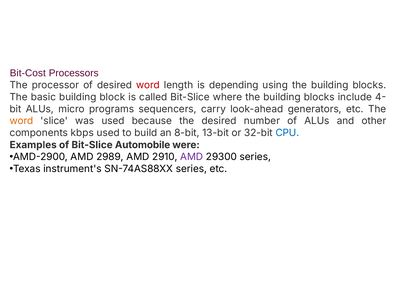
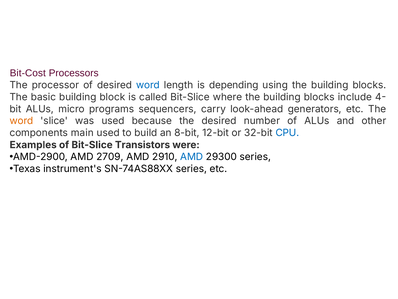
word colour: red -> blue (148, 85)
kbps: kbps -> main (82, 133)
13-bit: 13-bit -> 12-bit (216, 133)
Automobile: Automobile -> Transistors (143, 145)
2989: 2989 -> 2709 (110, 157)
AMD colour: purple -> blue (192, 157)
